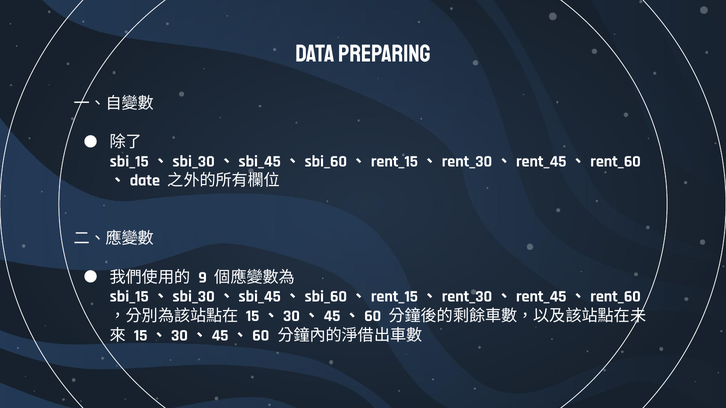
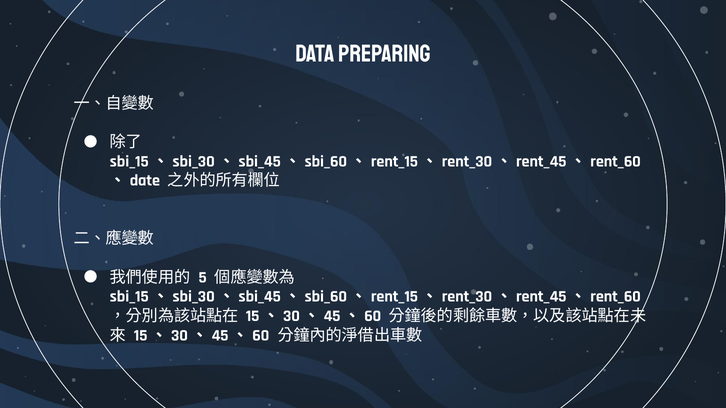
9: 9 -> 5 (203, 278)
